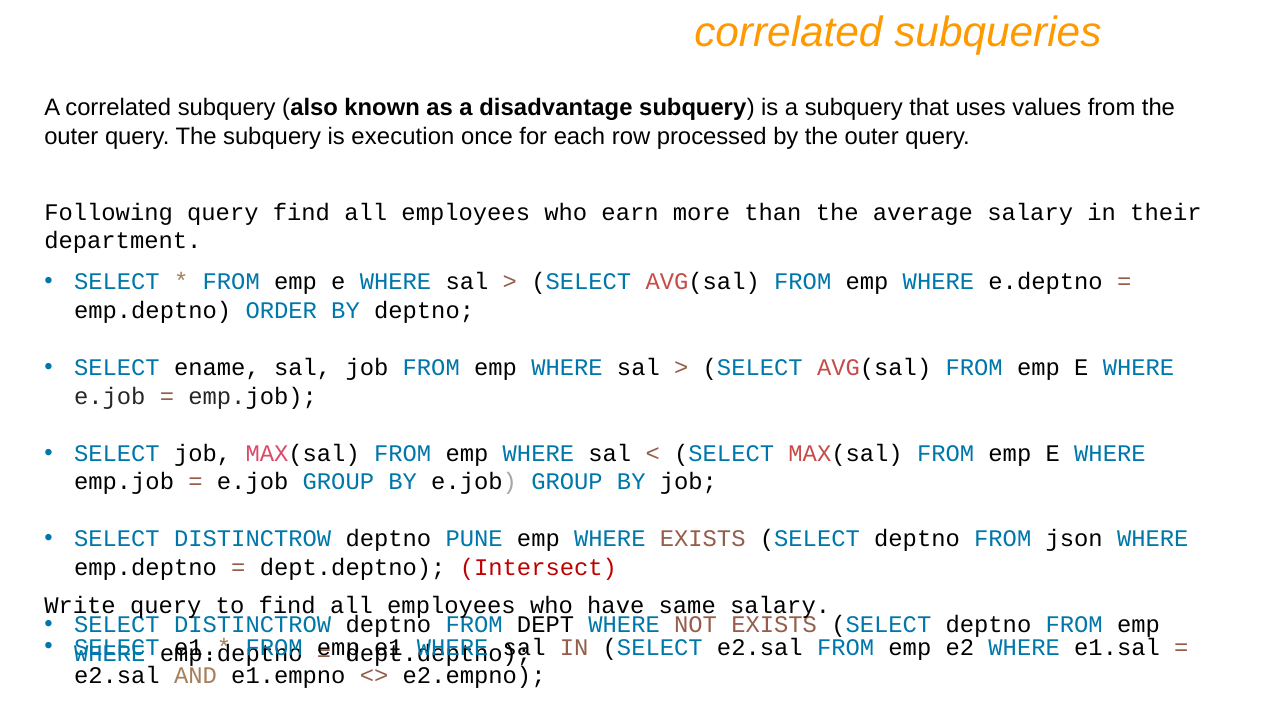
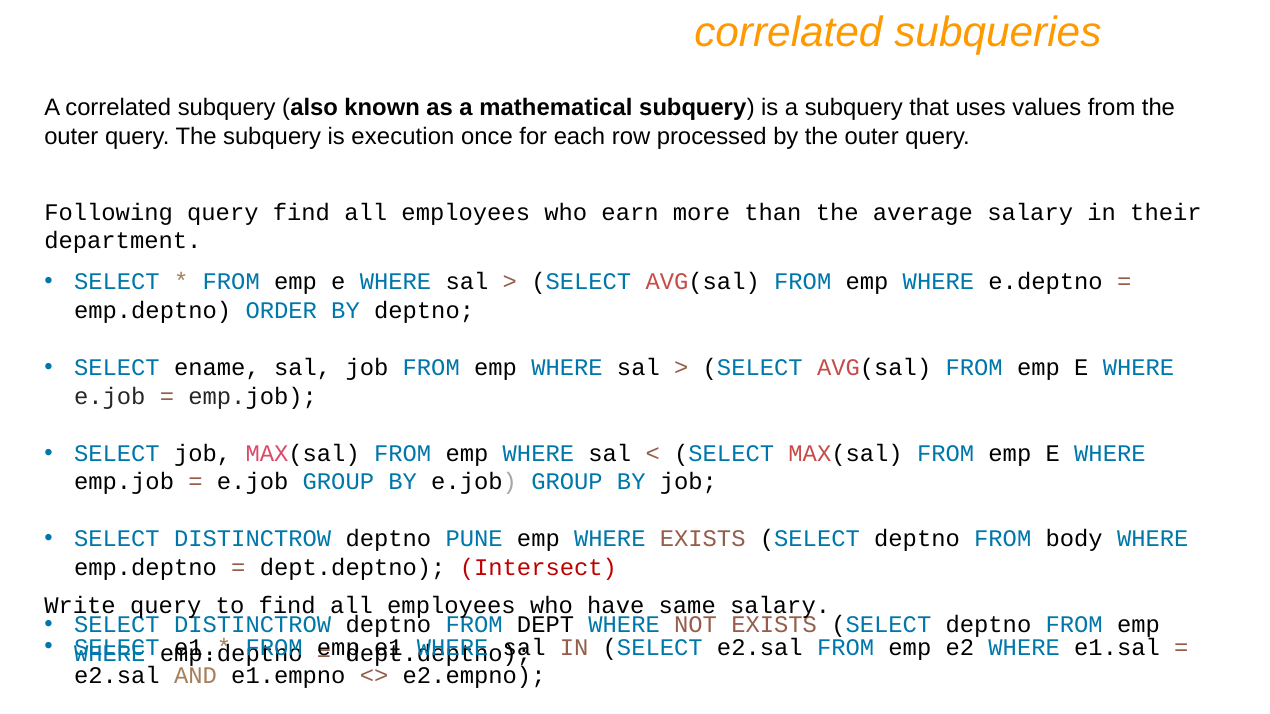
disadvantage: disadvantage -> mathematical (556, 108)
json: json -> body (1074, 539)
